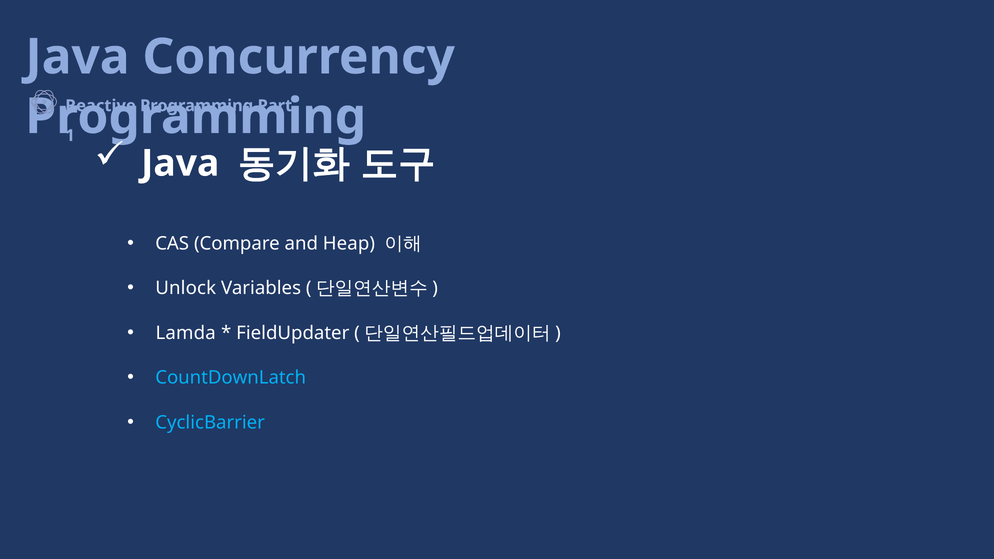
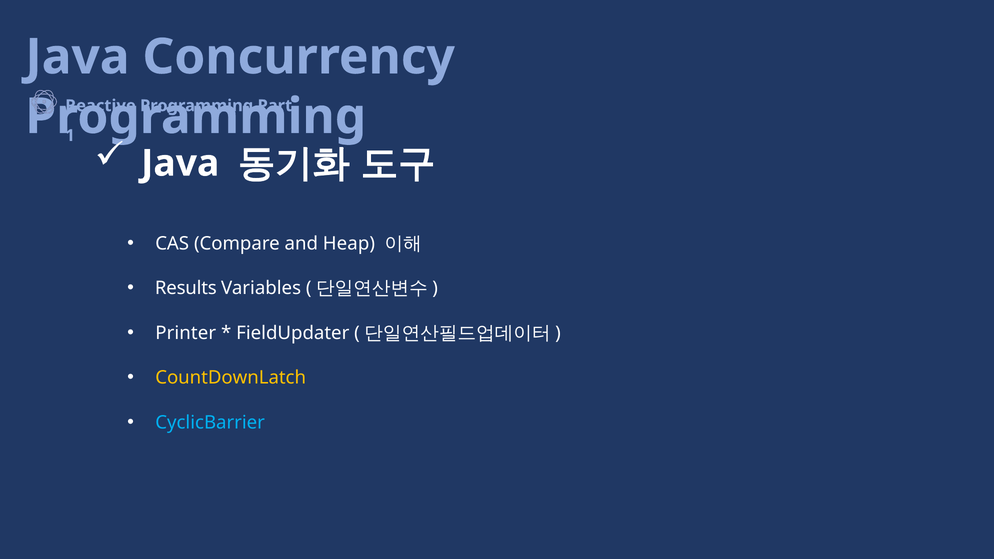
Unlock: Unlock -> Results (186, 288)
Lamda: Lamda -> Printer (186, 333)
CountDownLatch colour: light blue -> yellow (231, 378)
